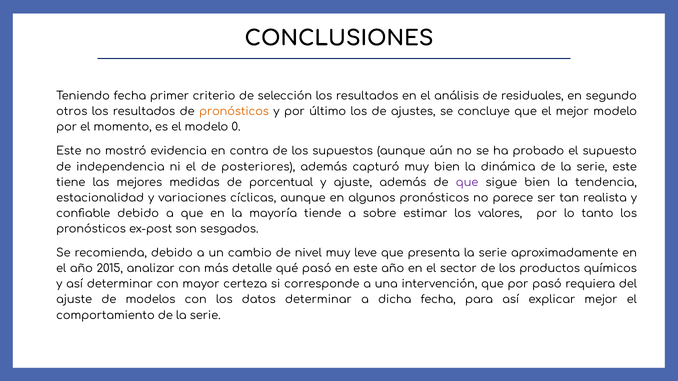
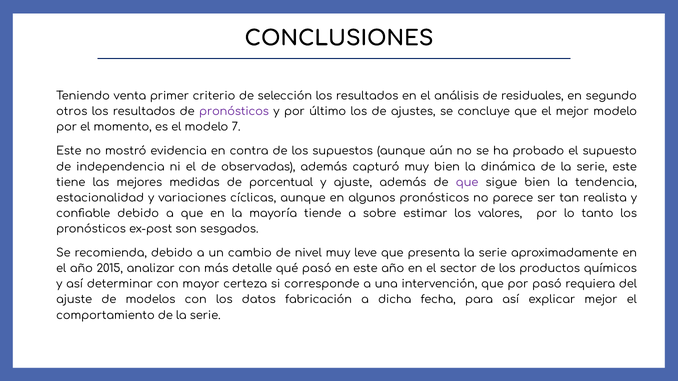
Teniendo fecha: fecha -> venta (130, 96)
pronósticos colour: orange -> purple (234, 112)
0: 0 -> 7 (236, 127)
posteriores: posteriores -> observadas (258, 167)
datos determinar: determinar -> fabricación (318, 300)
